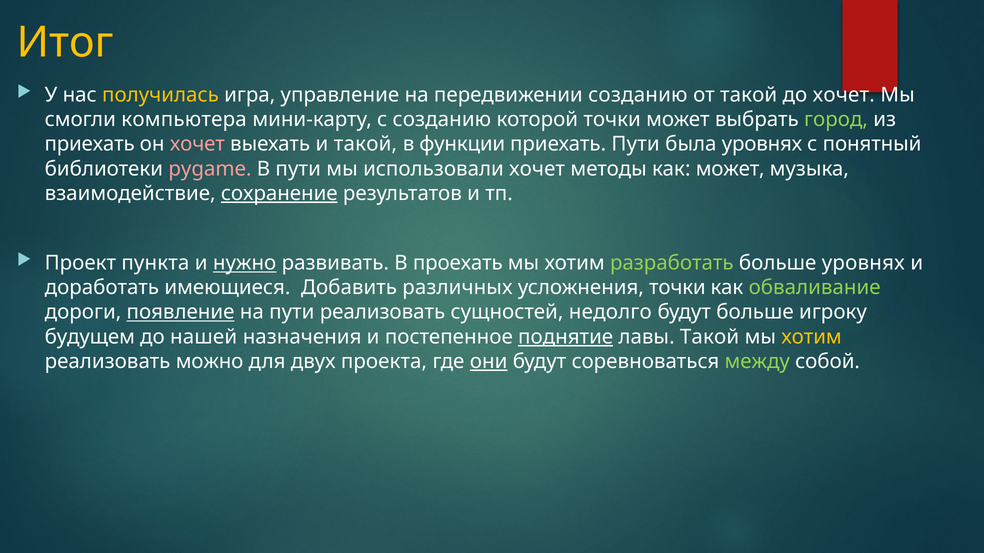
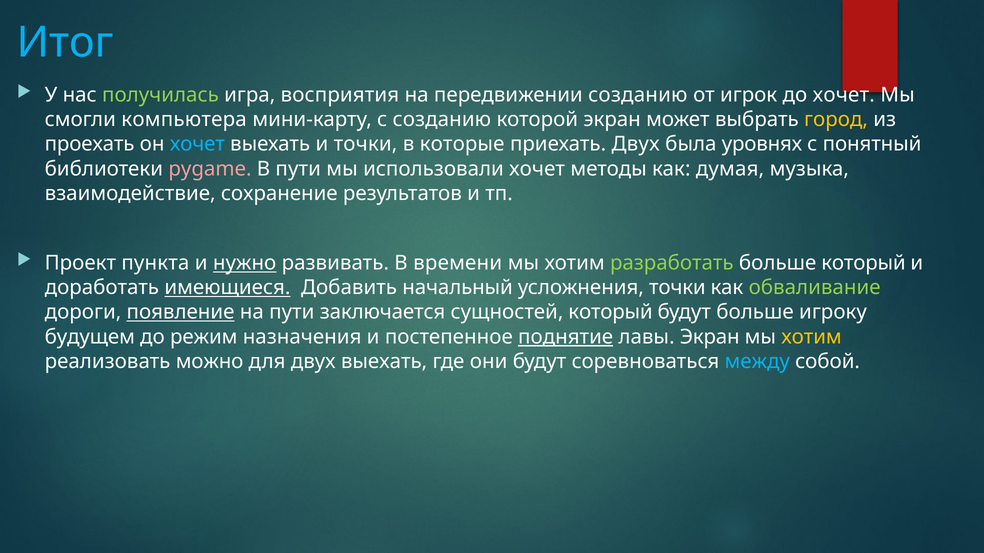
Итог colour: yellow -> light blue (65, 43)
получилась colour: yellow -> light green (160, 95)
управление: управление -> восприятия (340, 95)
от такой: такой -> игрок (749, 95)
которой точки: точки -> экран (612, 120)
город colour: light green -> yellow (836, 120)
приехать: приехать -> проехать (90, 144)
хочет colour: pink -> light blue (197, 144)
и такой: такой -> точки (365, 144)
функции: функции -> которые (462, 144)
приехать Пути: Пути -> Двух (636, 144)
как может: может -> думая (730, 169)
сохранение underline: present -> none (279, 194)
проехать: проехать -> времени (458, 263)
больше уровнях: уровнях -> который (863, 263)
имеющиеся underline: none -> present (227, 288)
различных: различных -> начальный (458, 288)
пути реализовать: реализовать -> заключается (383, 313)
сущностей недолго: недолго -> который (611, 313)
нашей: нашей -> режим (204, 337)
лавы Такой: Такой -> Экран (710, 337)
двух проекта: проекта -> выехать (384, 362)
они underline: present -> none (489, 362)
между colour: light green -> light blue (757, 362)
